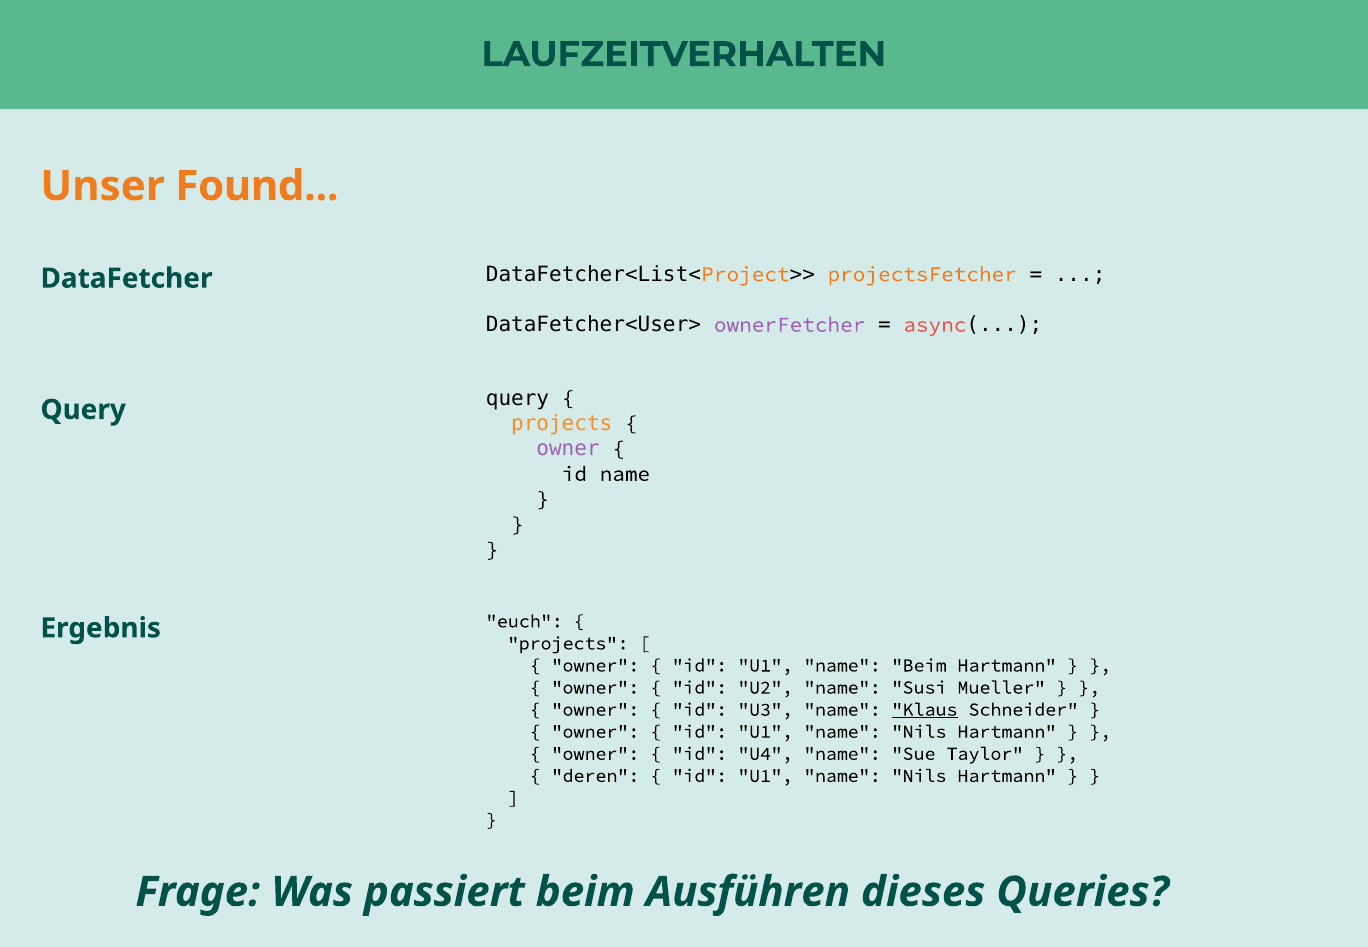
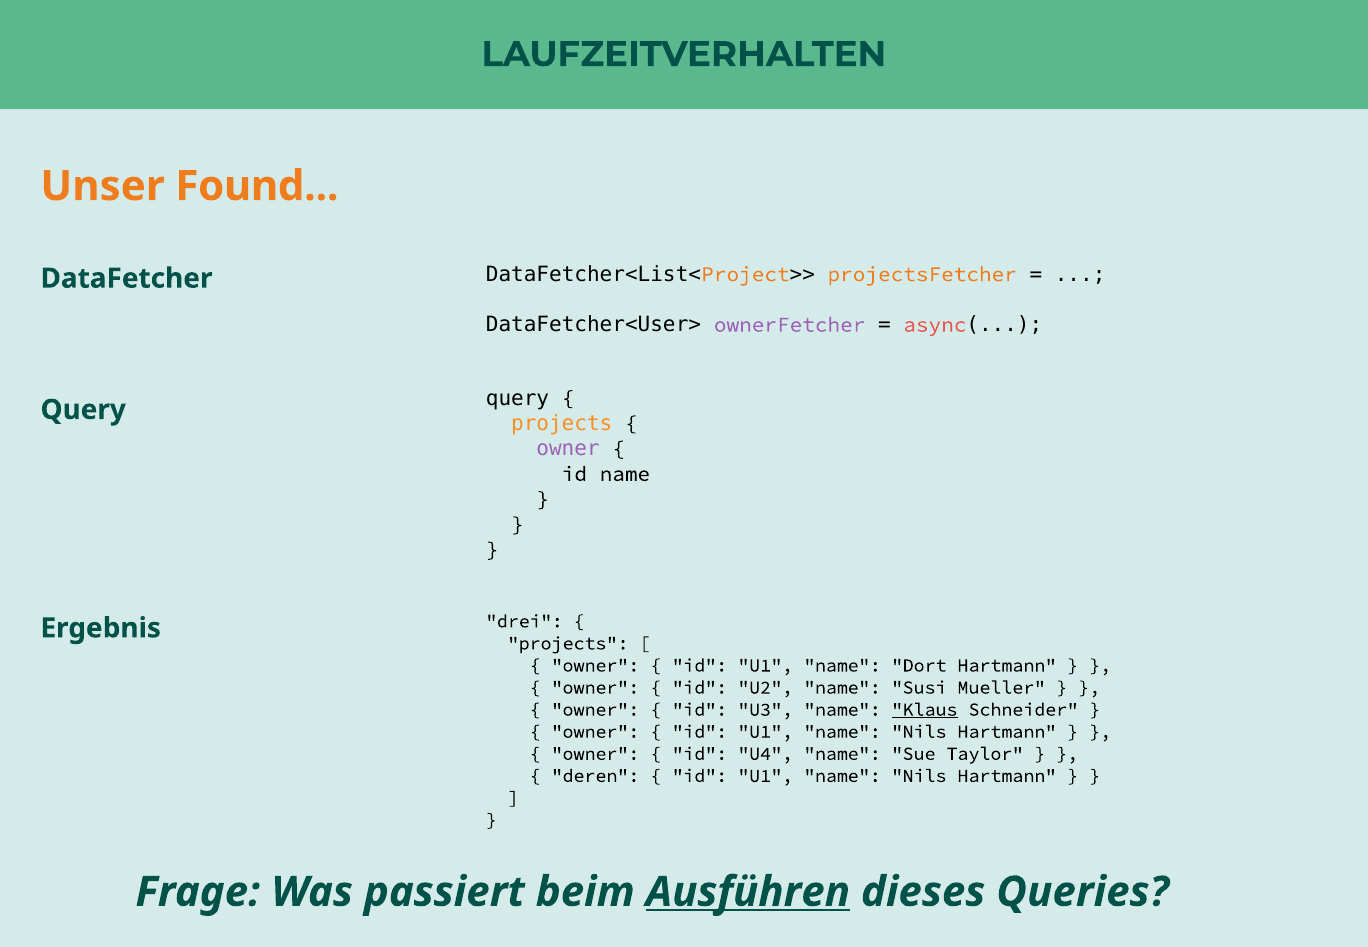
euch: euch -> drei (524, 621)
name Beim: Beim -> Dort (919, 665)
Ausführen underline: none -> present (748, 892)
